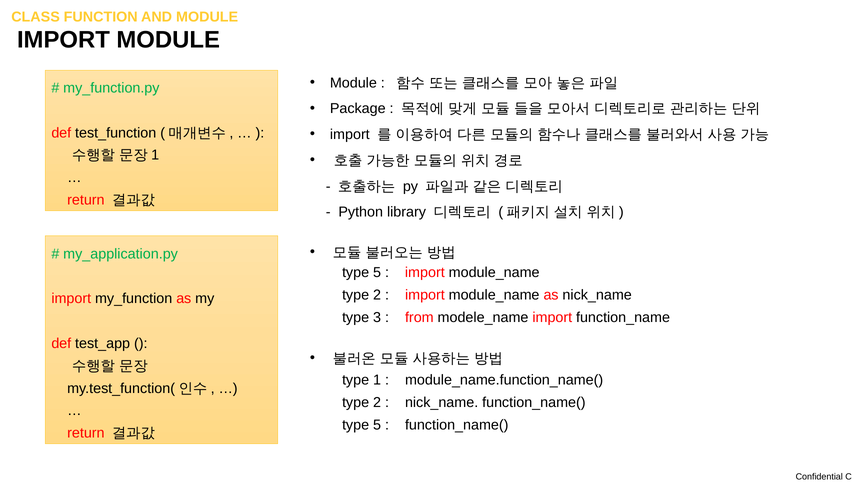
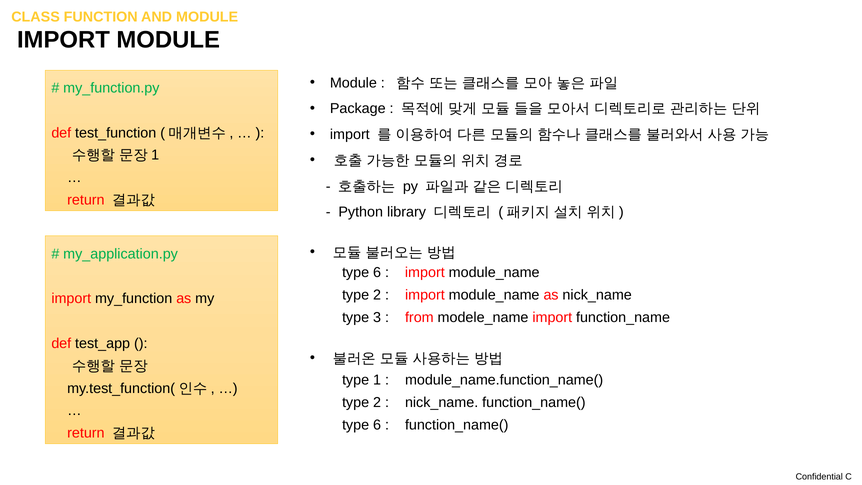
5: 5 -> 6 (377, 273)
5: 5 -> 6 (377, 425)
